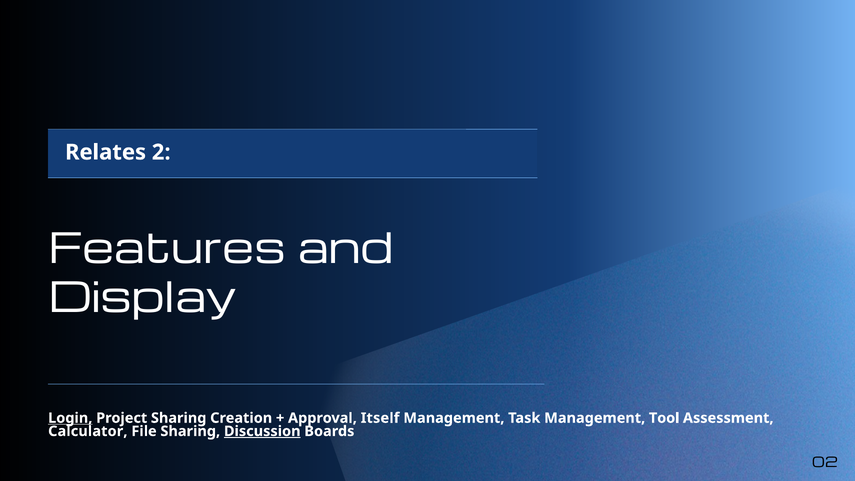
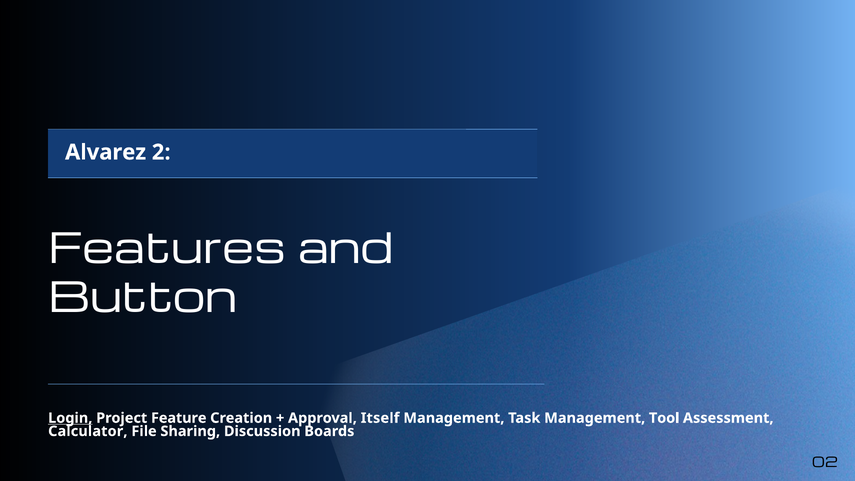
Relates: Relates -> Alvarez (106, 152)
Display: Display -> Button (143, 299)
Project Sharing: Sharing -> Feature (179, 418)
Discussion underline: present -> none (262, 431)
